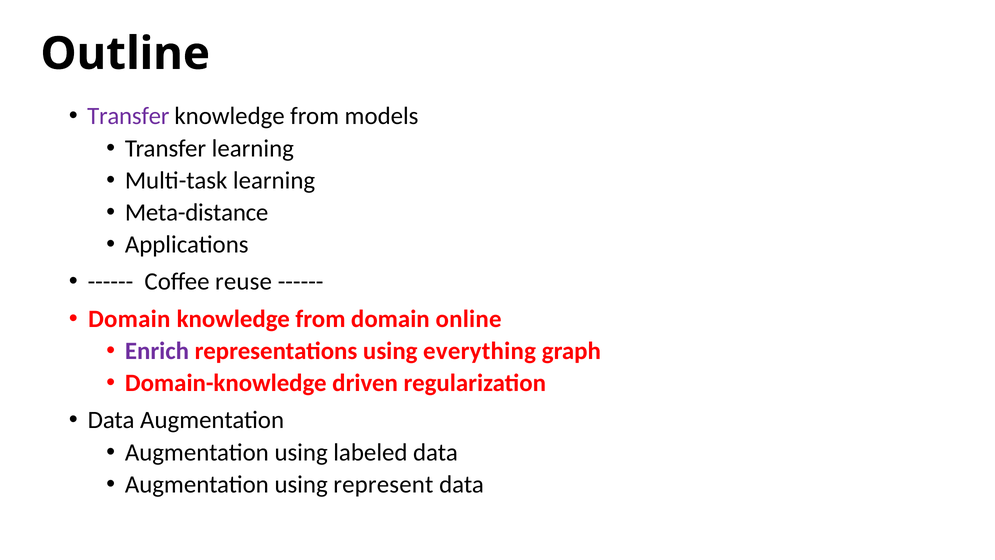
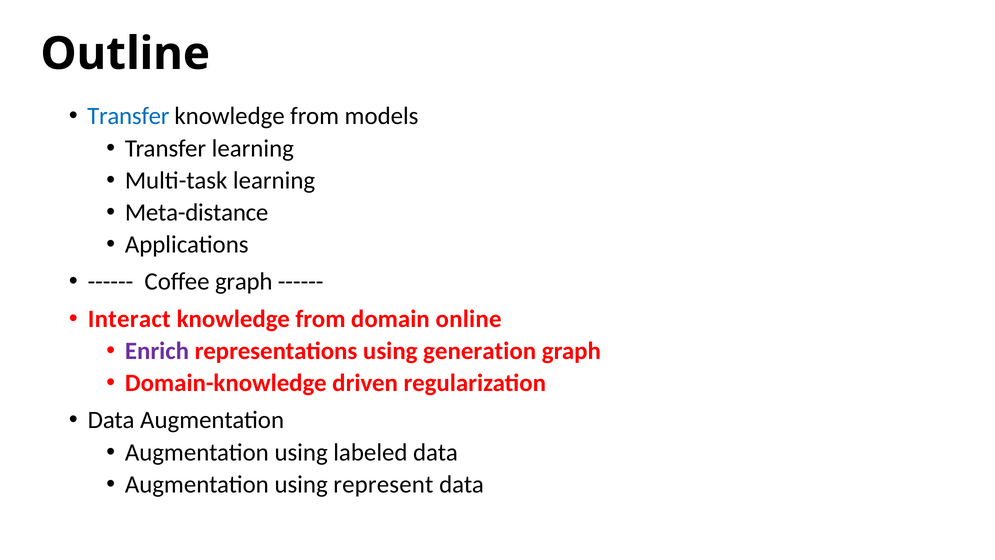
Transfer colour: purple -> blue (128, 116)
Coffee reuse: reuse -> graph (244, 282)
Domain: Domain -> Interact (129, 319)
everything: everything -> generation (480, 351)
